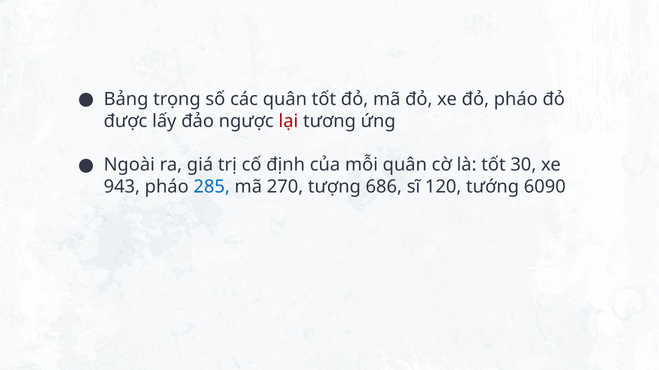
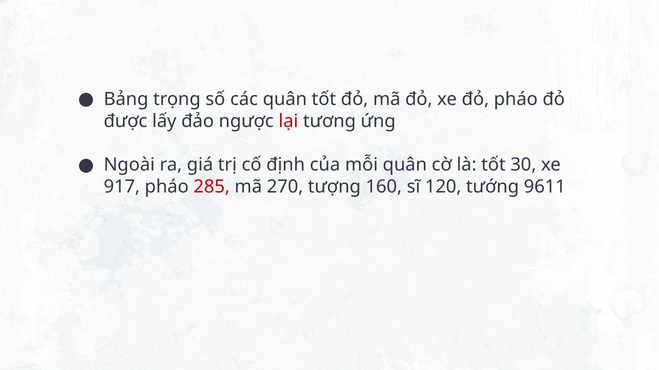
943: 943 -> 917 (122, 187)
285 colour: blue -> red (212, 187)
686: 686 -> 160 (384, 187)
6090: 6090 -> 9611 (545, 187)
